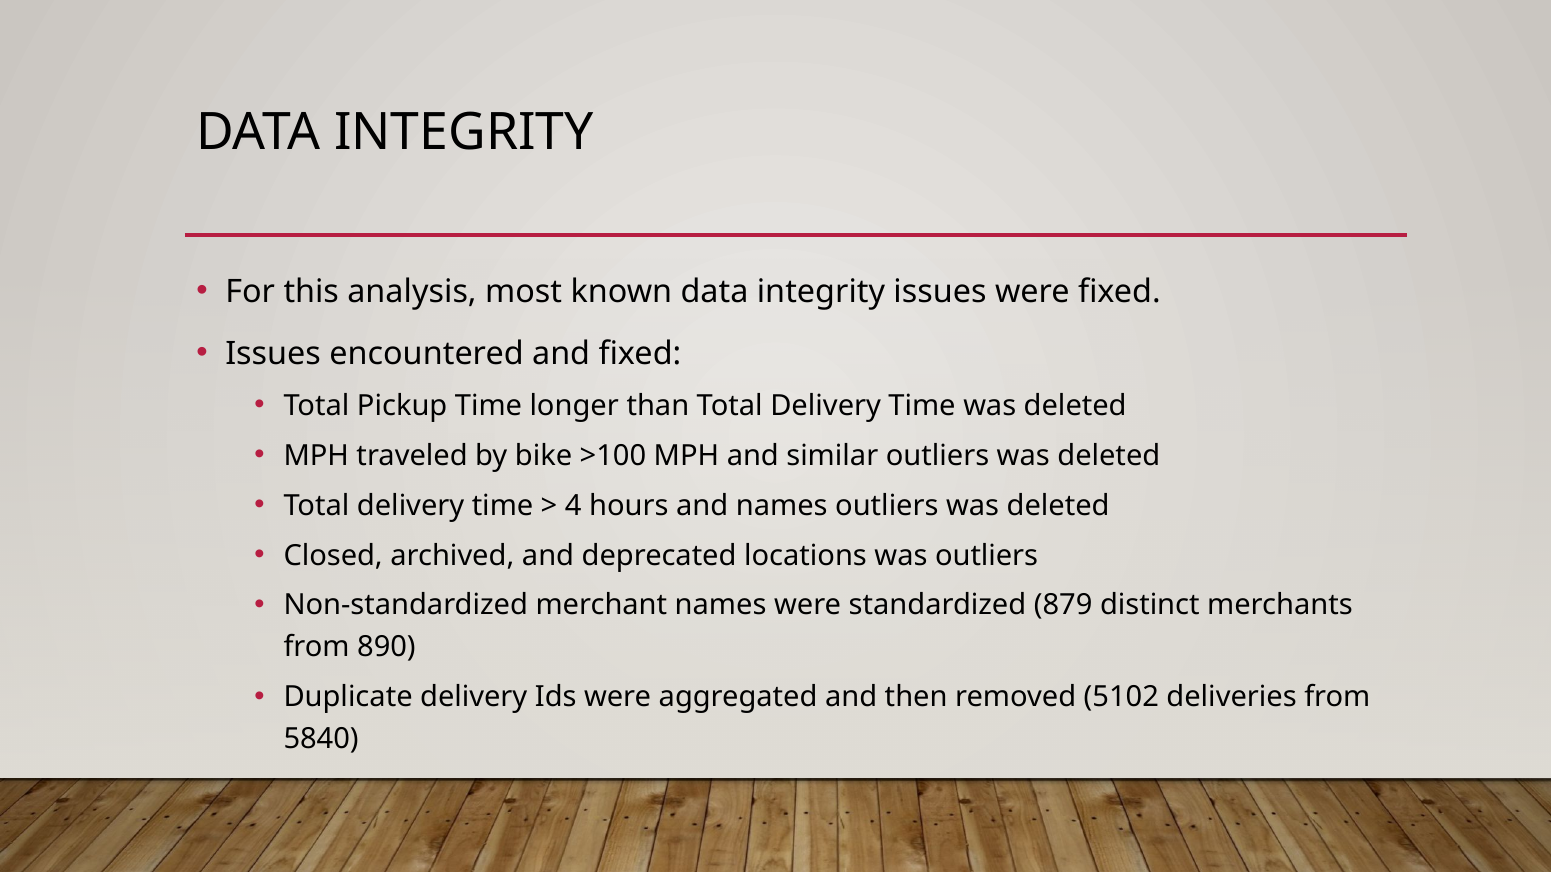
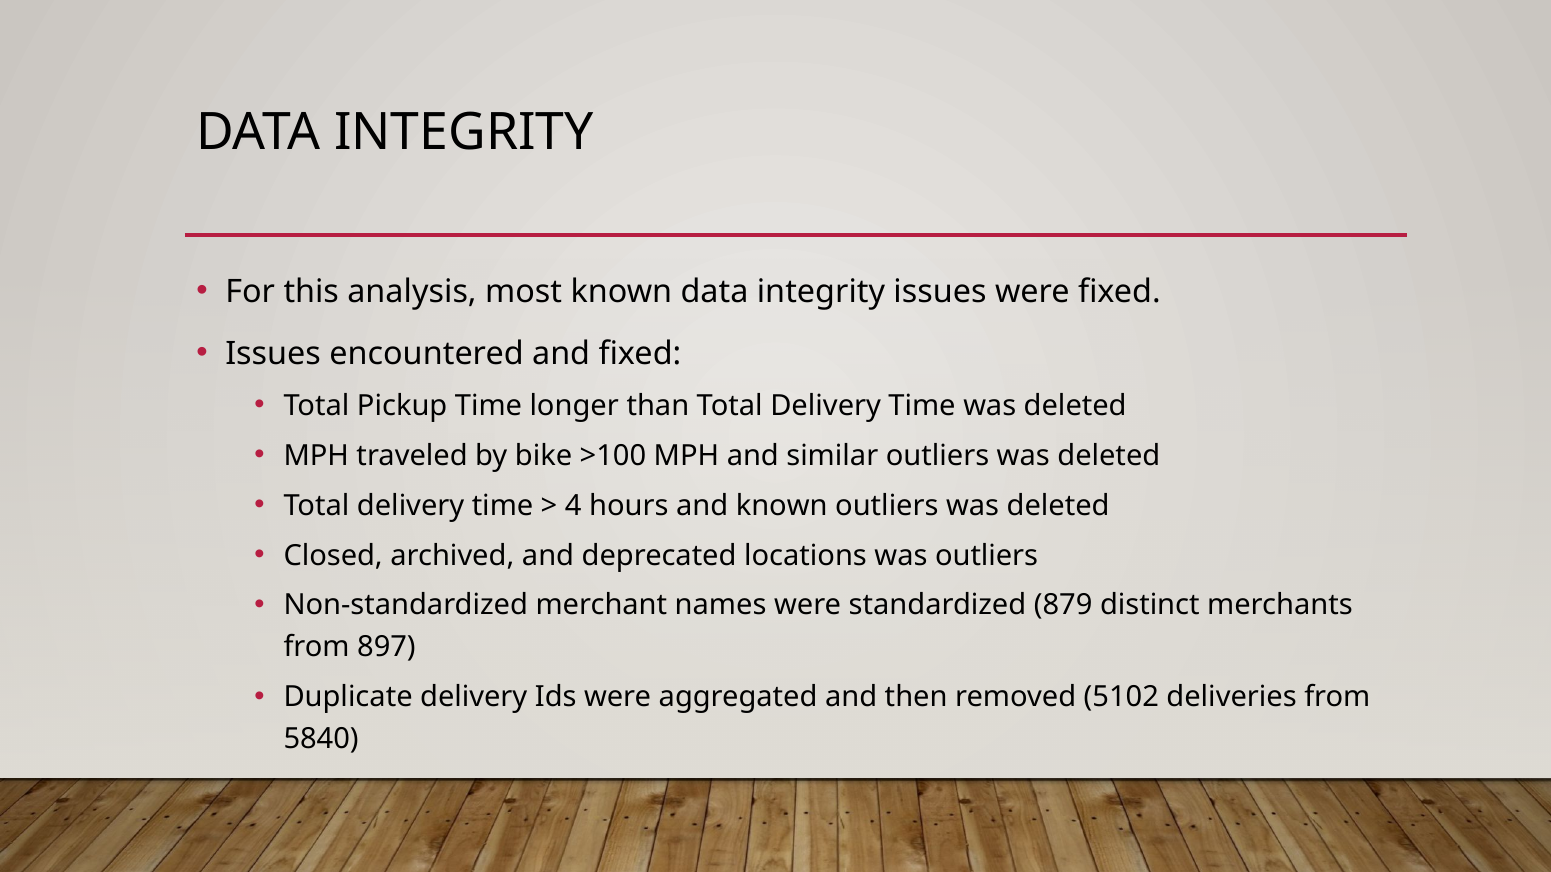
and names: names -> known (782, 506)
890: 890 -> 897 (386, 647)
